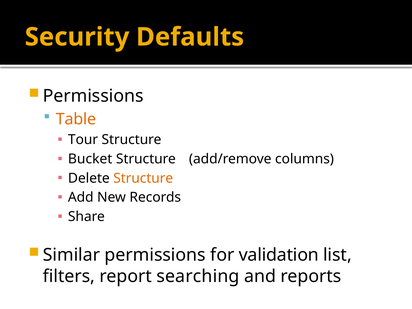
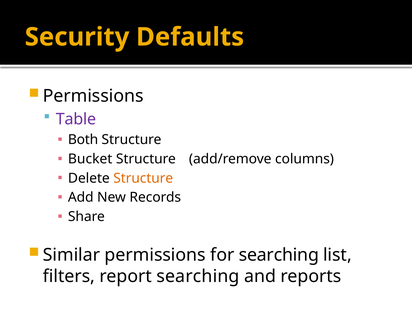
Table colour: orange -> purple (76, 119)
Tour: Tour -> Both (83, 140)
for validation: validation -> searching (279, 255)
